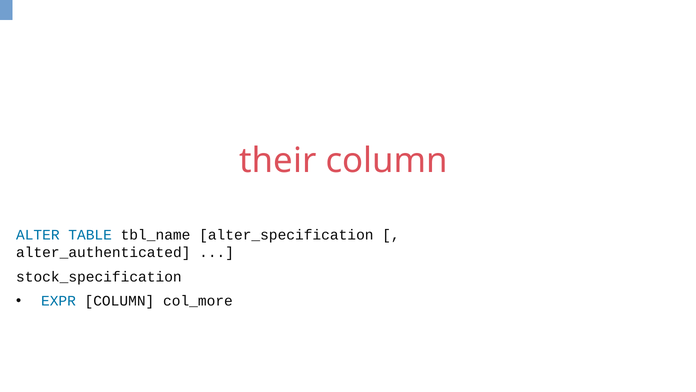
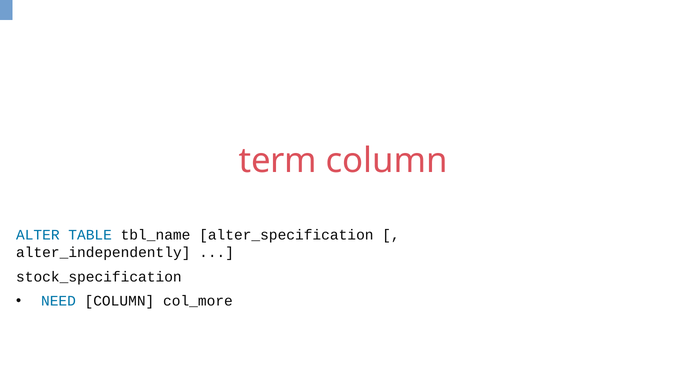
their: their -> term (278, 161)
alter_authenticated: alter_authenticated -> alter_independently (103, 252)
EXPR: EXPR -> NEED (58, 301)
